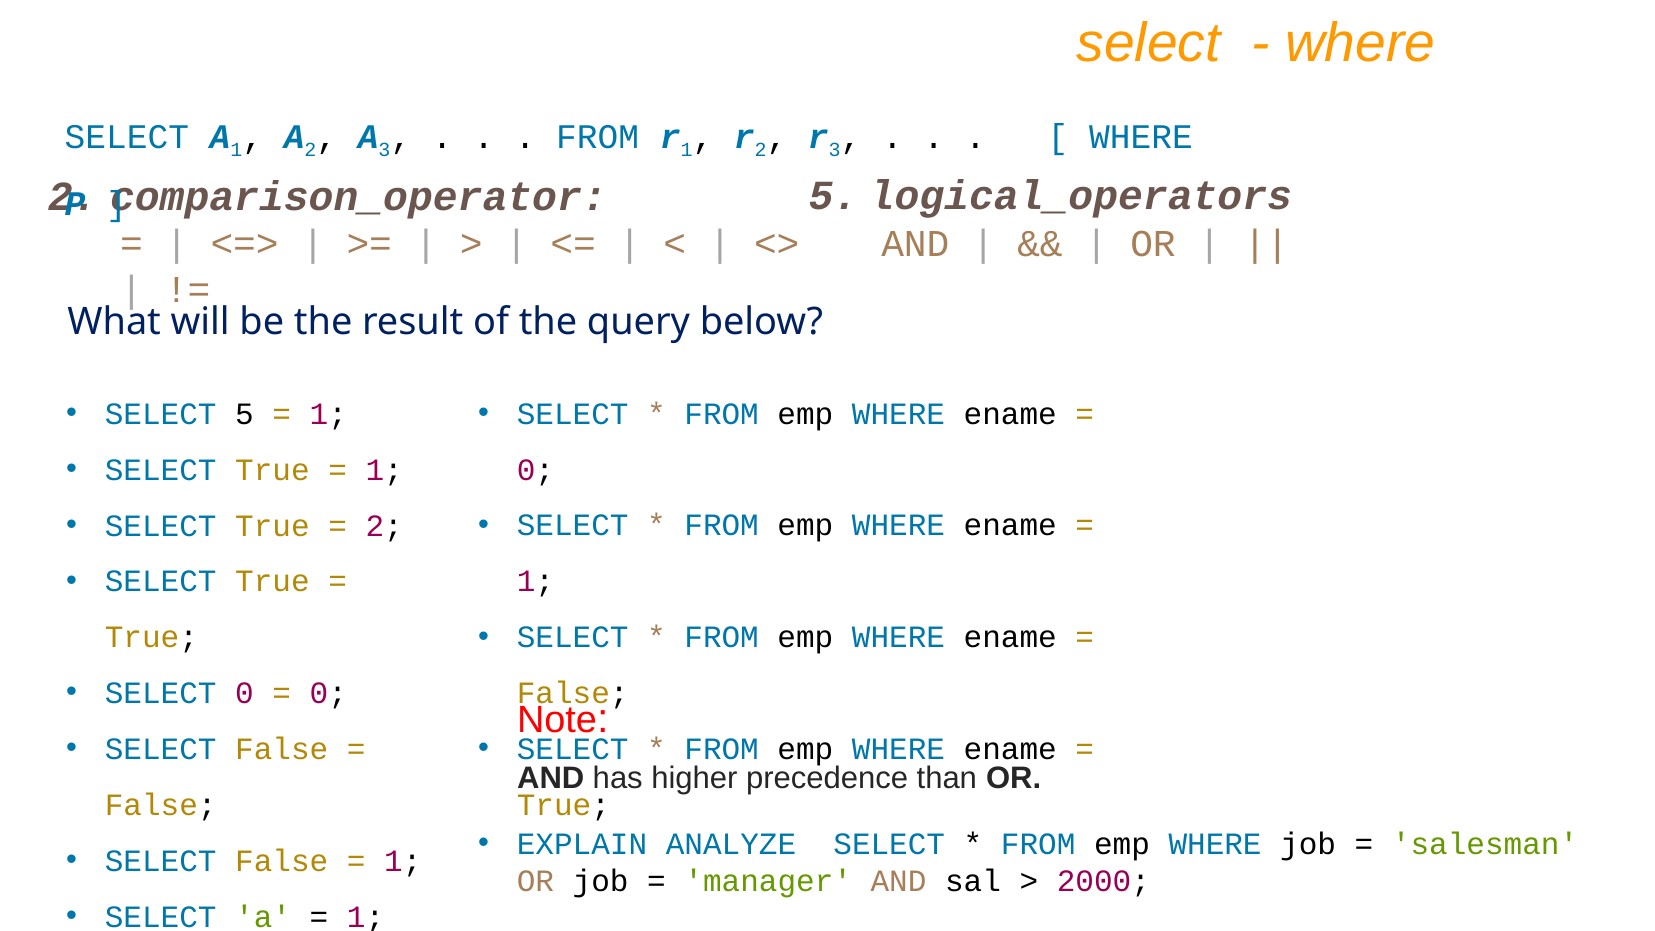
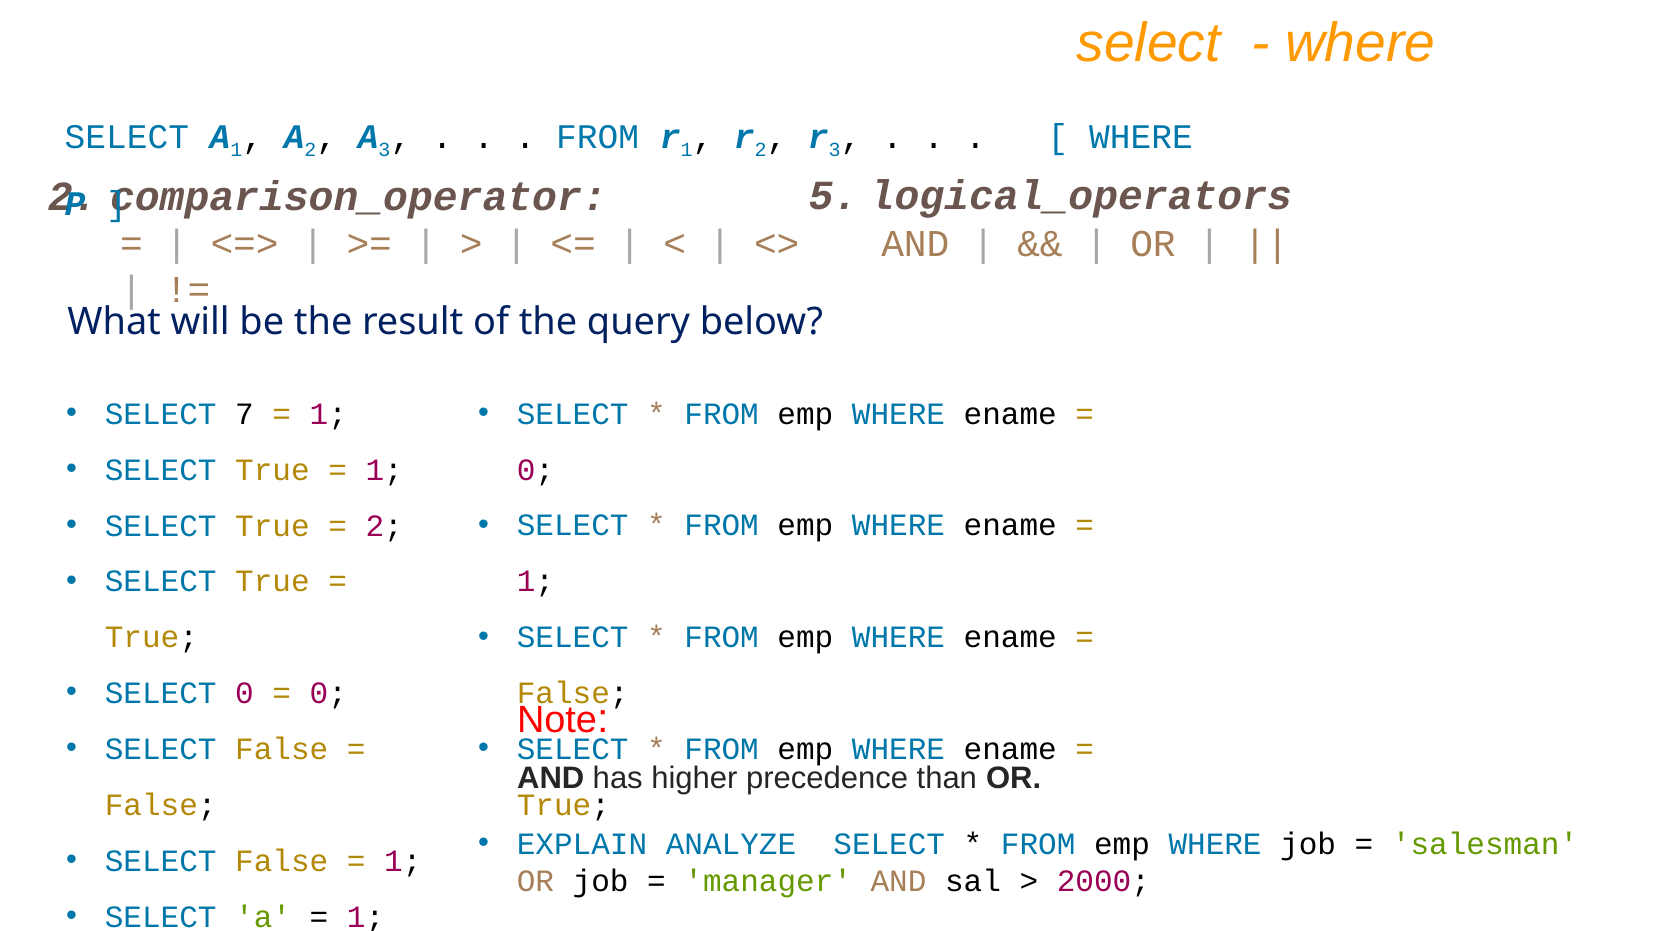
SELECT 5: 5 -> 7 (245, 414)
